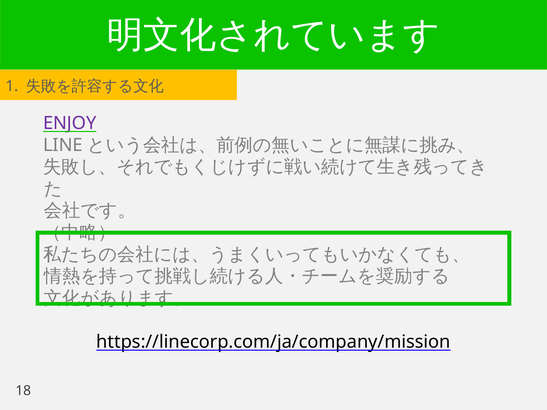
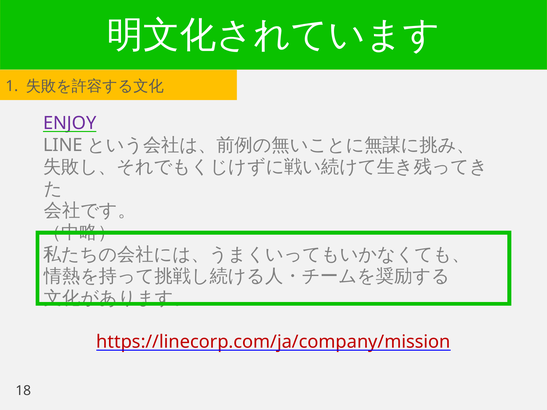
https://linecorp.com/ja/company/mission colour: black -> red (273, 342)
